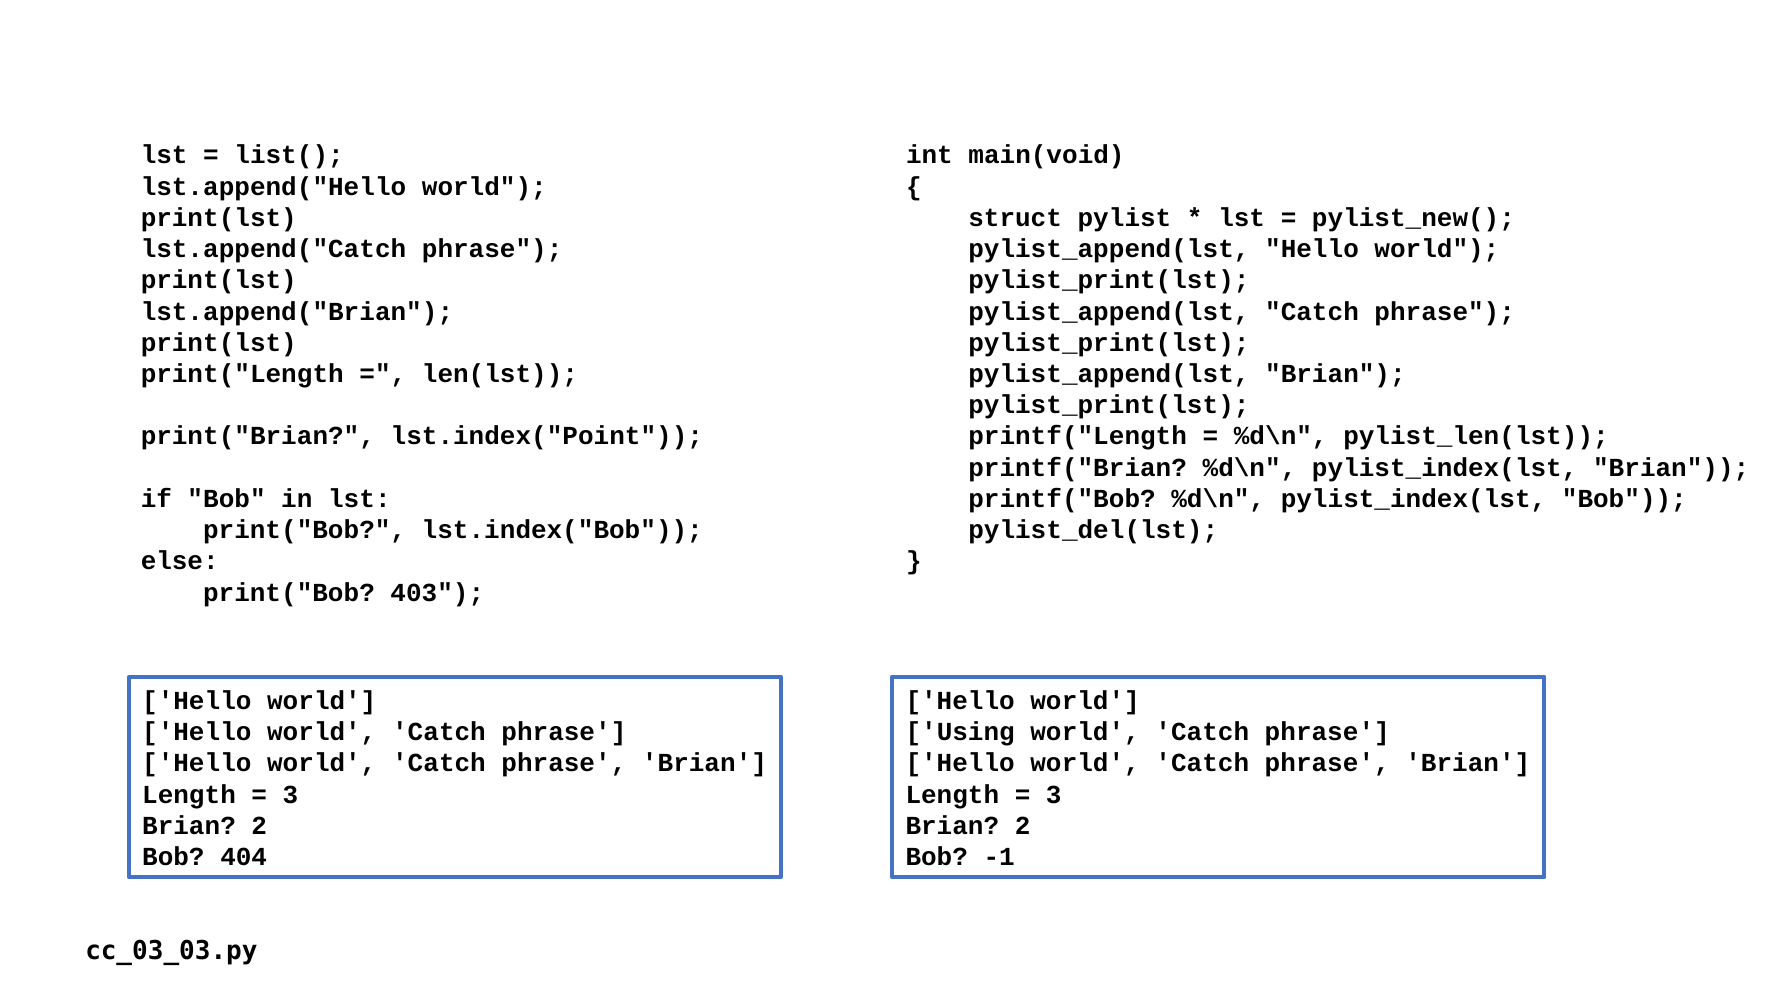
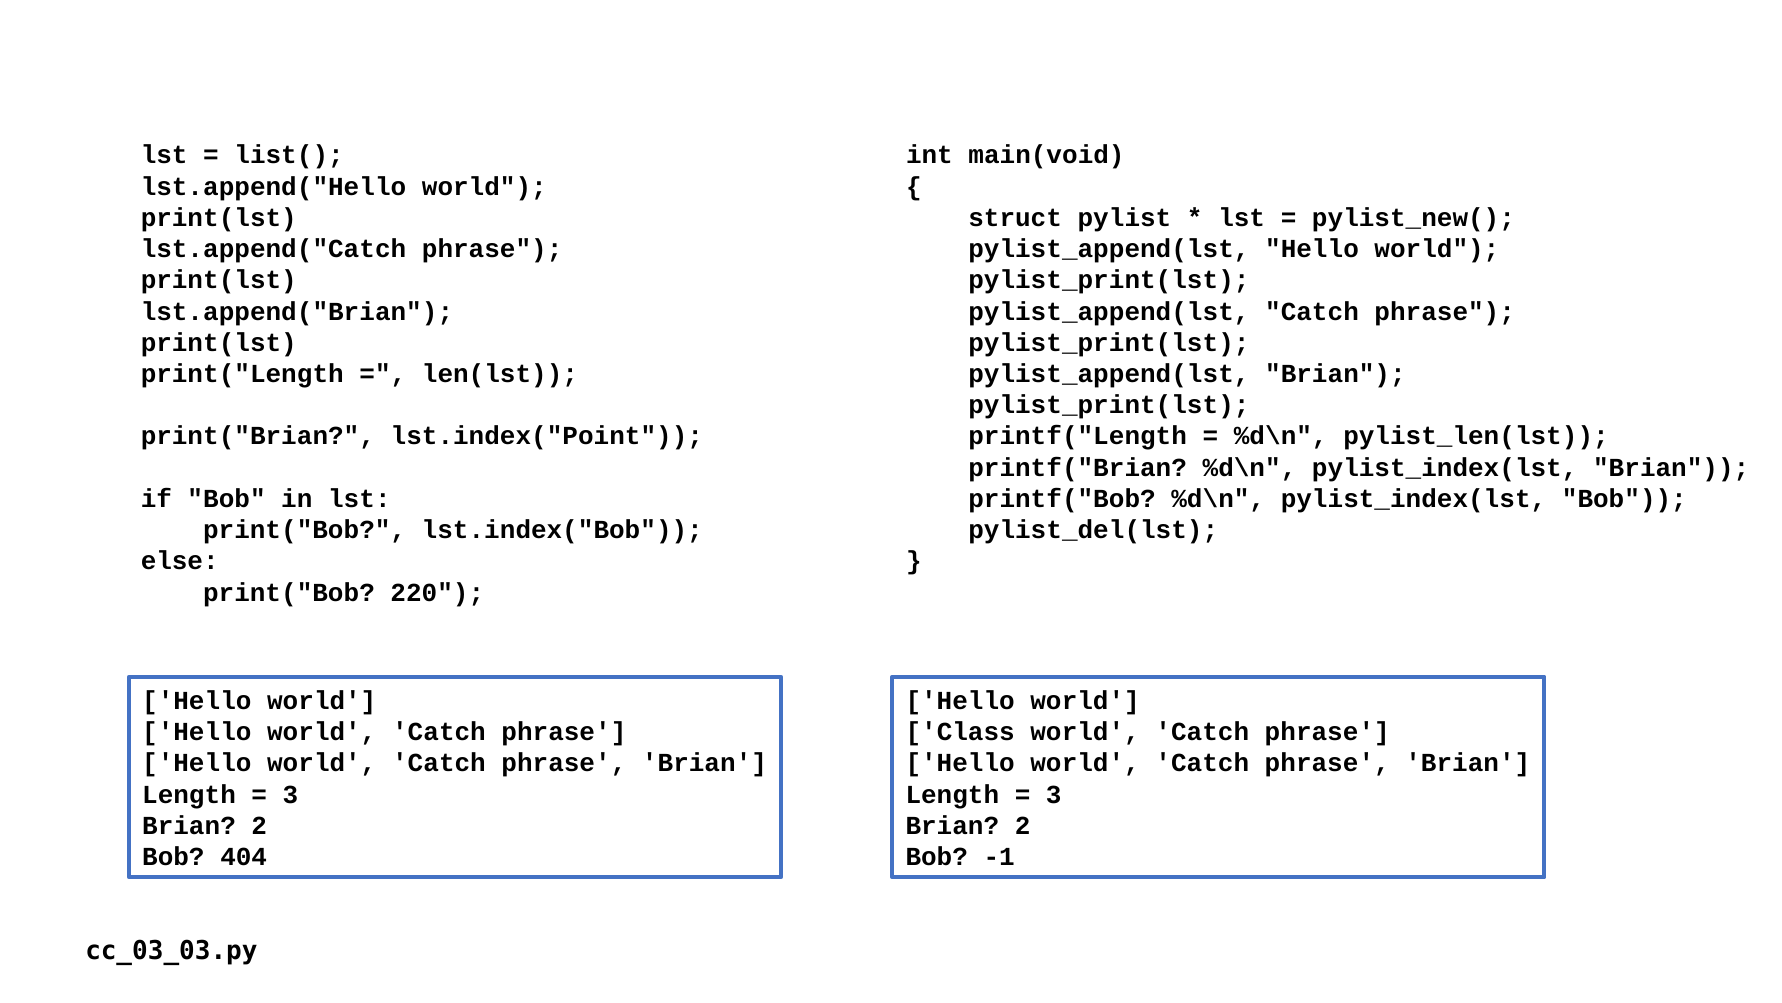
403: 403 -> 220 (437, 592)
Using: Using -> Class (960, 732)
